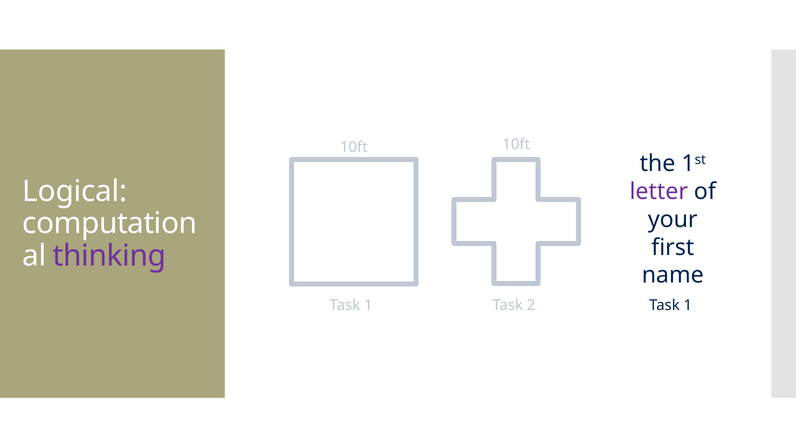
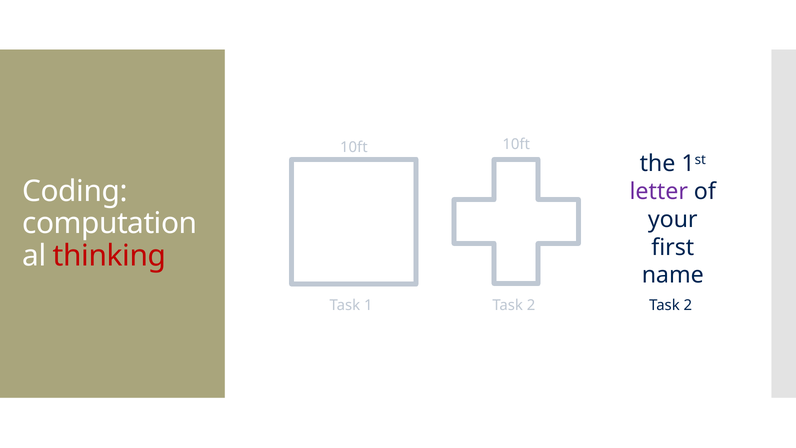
Logical: Logical -> Coding (75, 191)
thinking colour: purple -> red (109, 256)
1: 1 -> 2 (688, 305)
